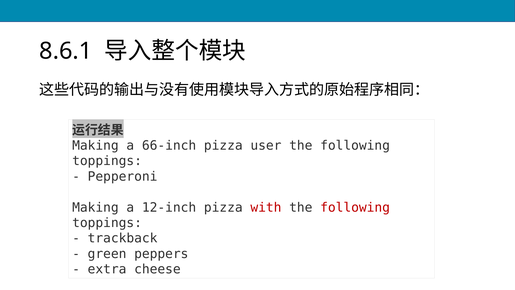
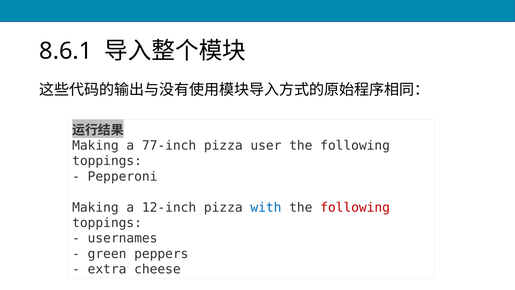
66-inch: 66-inch -> 77-inch (169, 145)
with colour: red -> blue (266, 207)
trackback: trackback -> usernames (123, 238)
